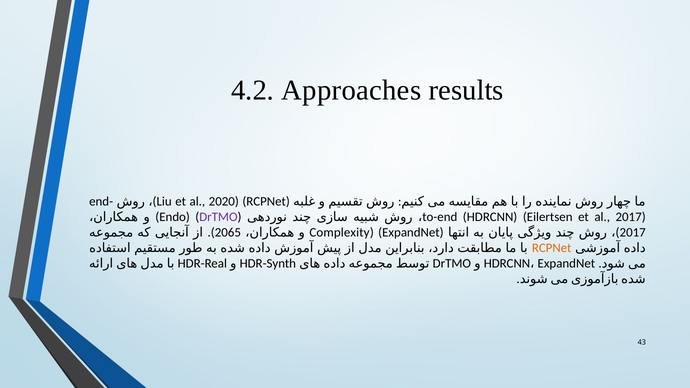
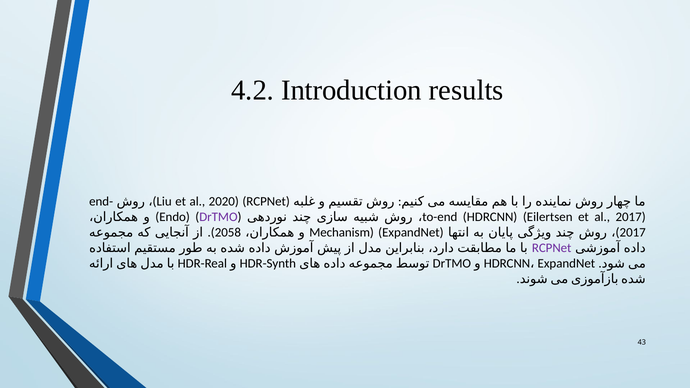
Approaches: Approaches -> Introduction (352, 90)
2065: 2065 -> 2058 (228, 232)
Complexity: Complexity -> Mechanism (340, 232)
RCPNet colour: orange -> purple (552, 248)
